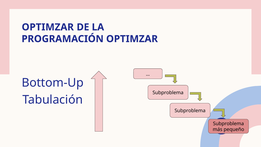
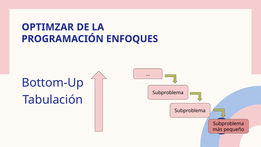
PROGRAMACIÓN OPTIMZAR: OPTIMZAR -> ENFOQUES (132, 39)
